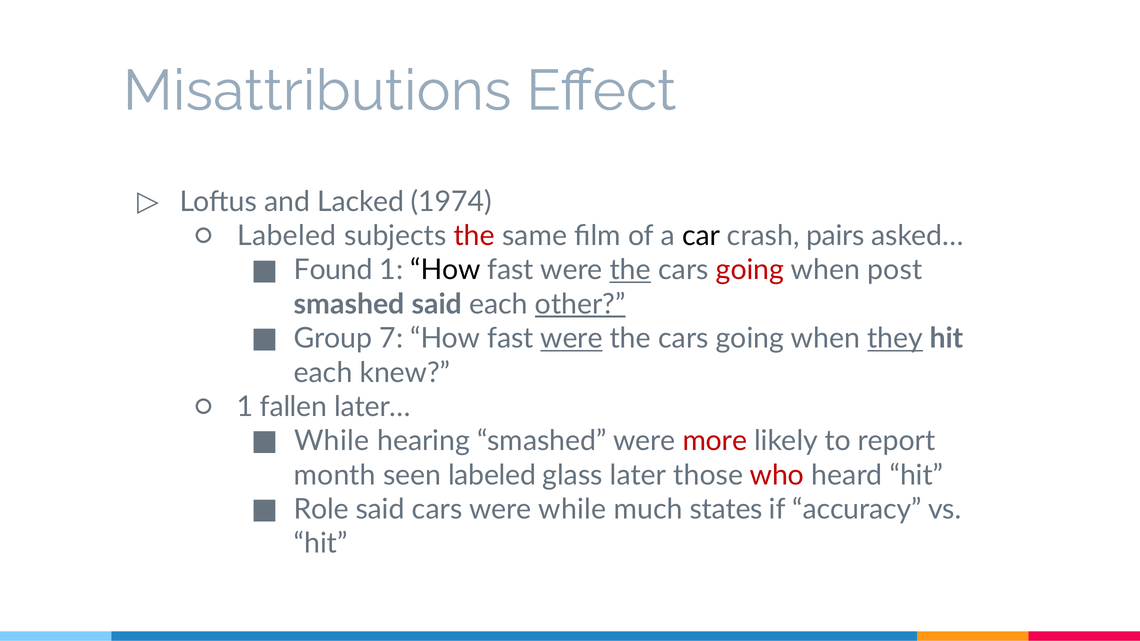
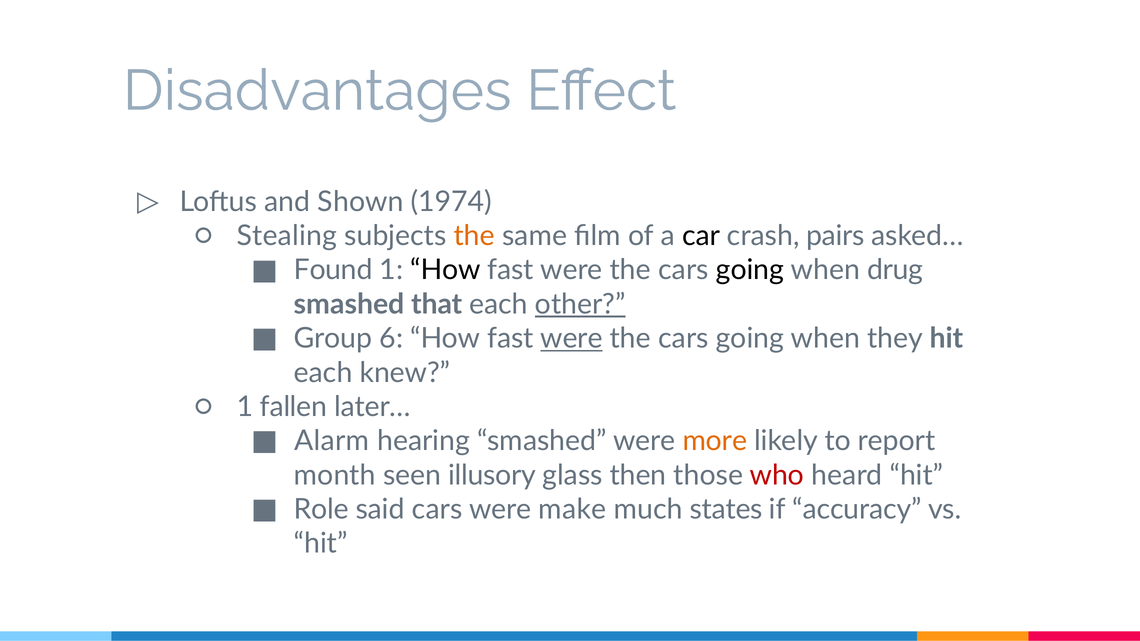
Misattributions: Misattributions -> Disadvantages (317, 91)
Lacked: Lacked -> Shown (361, 202)
Labeled: Labeled -> Stealing (287, 236)
the colour: red -> orange (474, 236)
the underline: present -> none (630, 270)
going colour: red -> black (750, 270)
post: post -> drug (895, 270)
smashed said: said -> that (437, 304)
7: 7 -> 6 (391, 339)
they underline: present -> none (895, 339)
While: While -> Alarm (332, 441)
more colour: red -> orange (715, 441)
seen labeled: labeled -> illusory (492, 475)
later: later -> then (638, 475)
were while: while -> make (572, 510)
